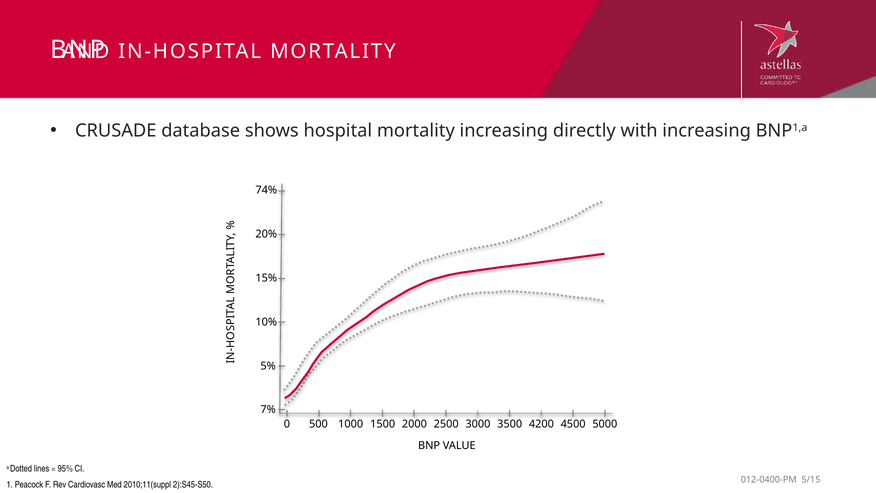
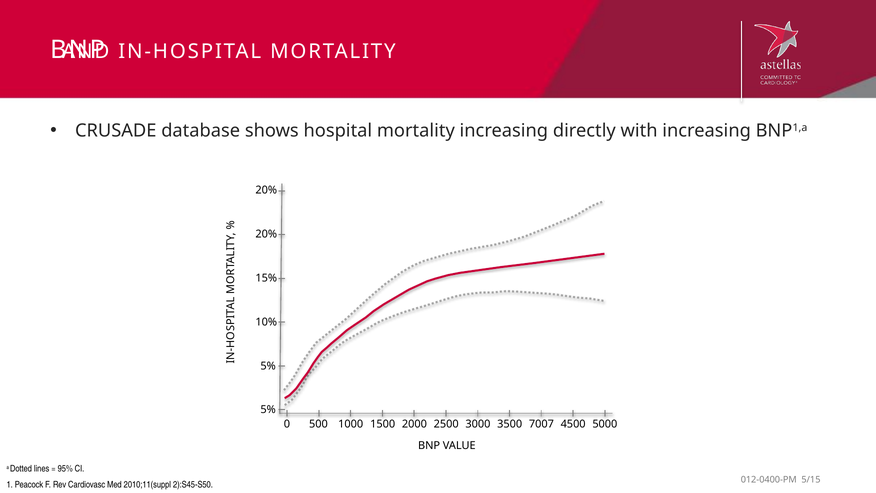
74%: 74% -> 20% (266, 190)
7%: 7% -> 5% (268, 410)
4200: 4200 -> 7007 (541, 424)
